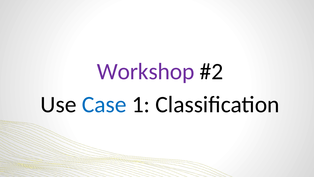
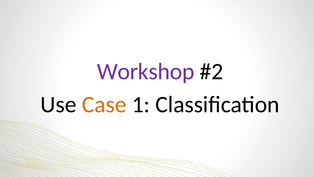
Case colour: blue -> orange (104, 104)
